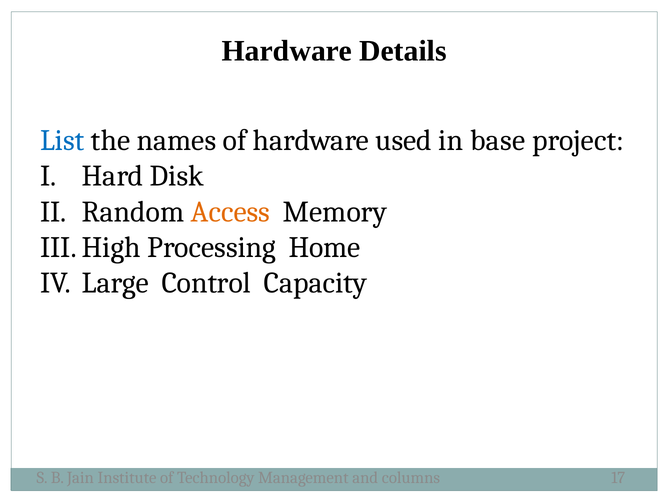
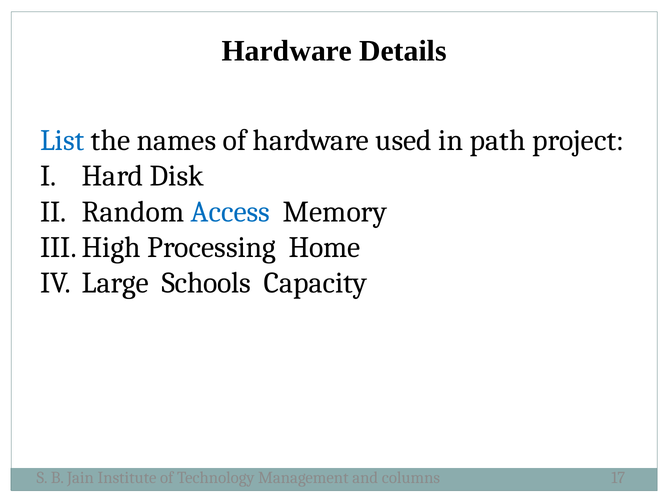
base: base -> path (498, 140)
Access colour: orange -> blue (230, 212)
Control: Control -> Schools (206, 283)
